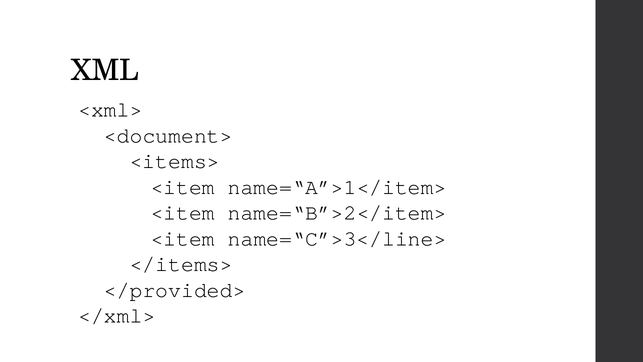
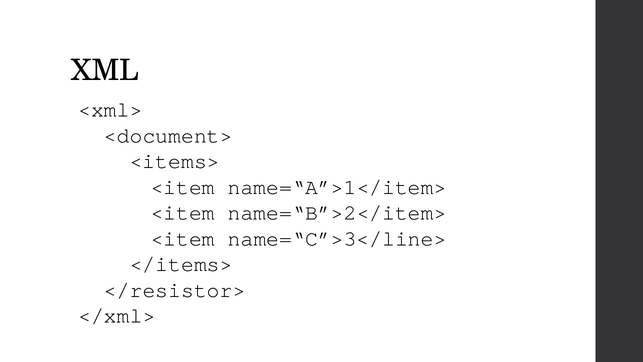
</provided>: </provided> -> </resistor> (175, 290)
